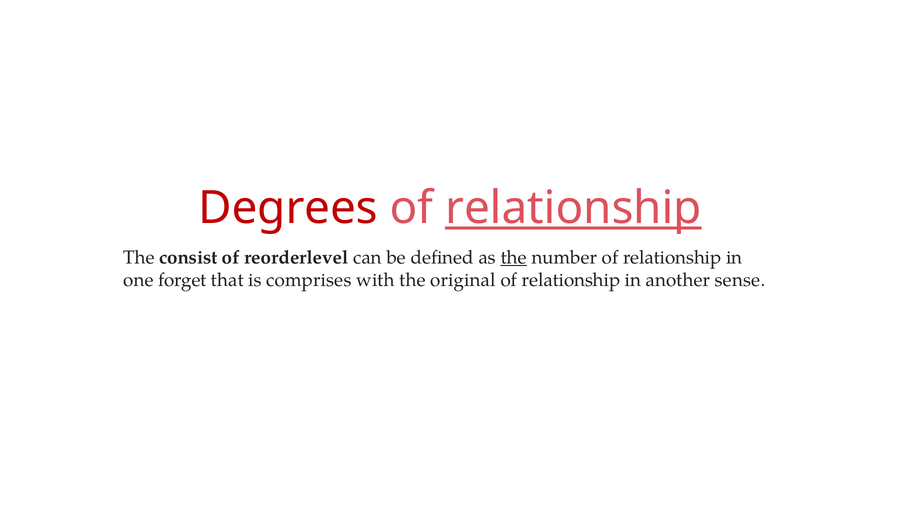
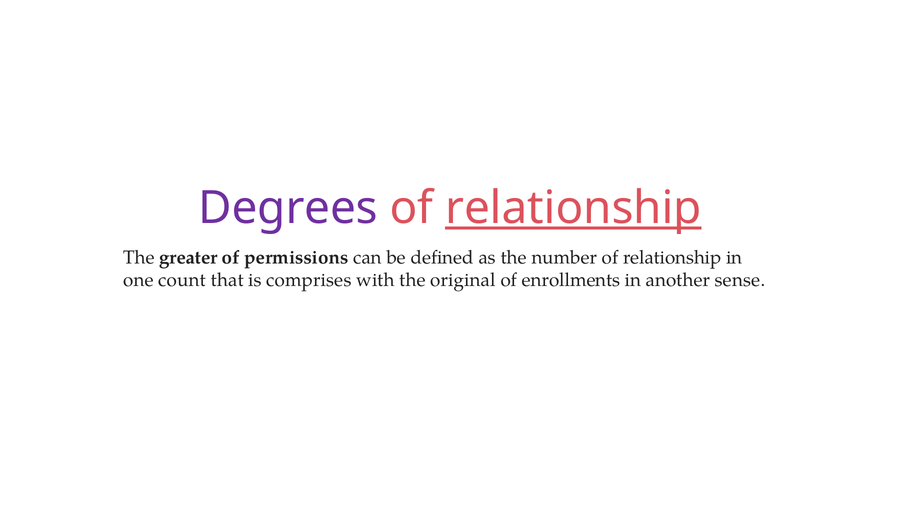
Degrees colour: red -> purple (288, 208)
consist: consist -> greater (188, 258)
reorderlevel: reorderlevel -> permissions (296, 258)
the underline: present -> none (514, 258)
forget: forget -> count (182, 280)
relationship: relationship -> enrollments (571, 280)
